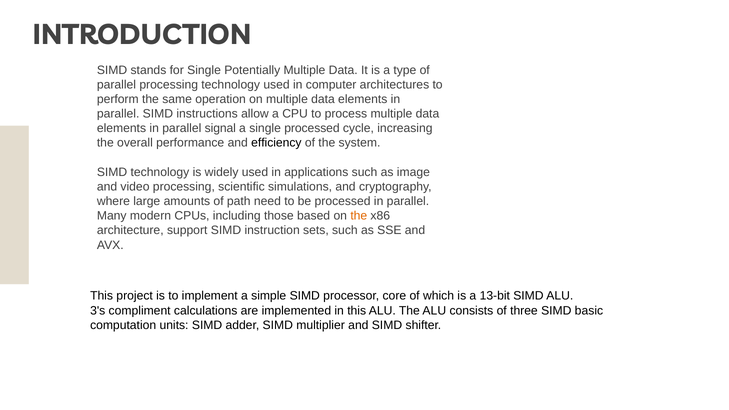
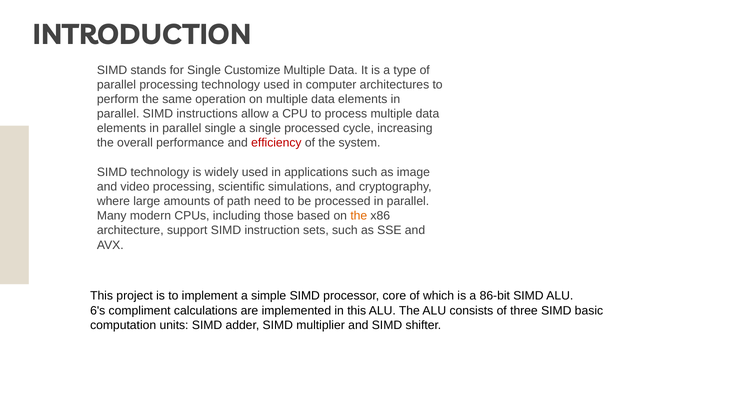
Potentially: Potentially -> Customize (252, 70)
parallel signal: signal -> single (220, 128)
efficiency colour: black -> red (276, 143)
13-bit: 13-bit -> 86-bit (495, 296)
3's: 3's -> 6's (98, 311)
